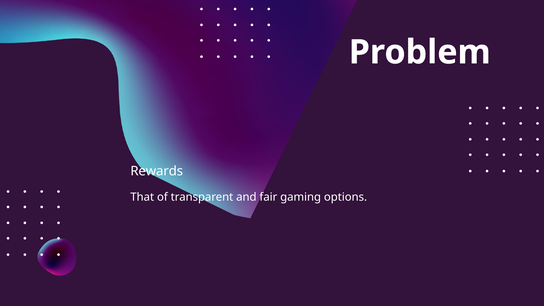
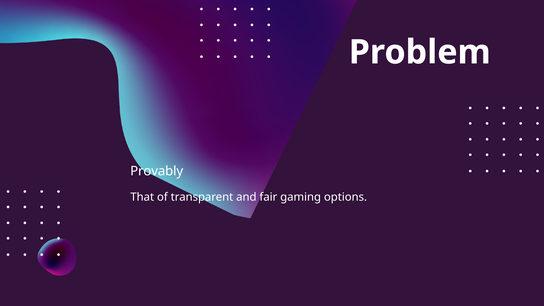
Rewards: Rewards -> Provably (157, 171)
